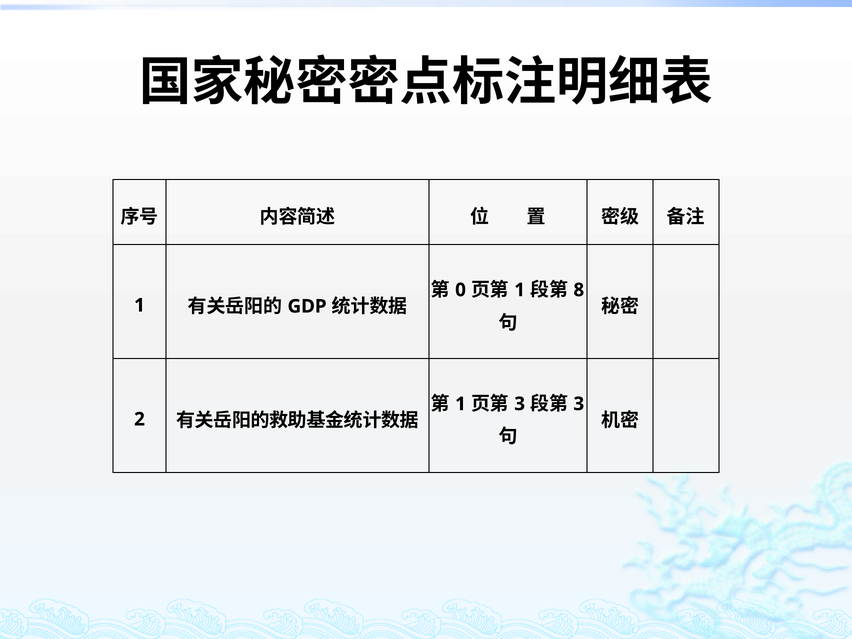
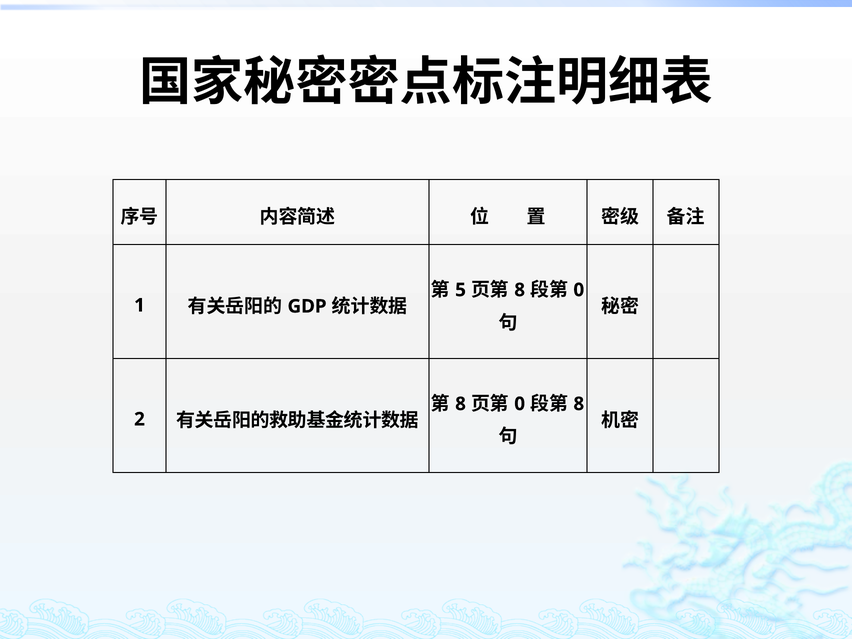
0: 0 -> 5 (461, 290)
1: 1 -> 8 (520, 290)
8: 8 -> 0 (579, 290)
1: 1 -> 8 (461, 404)
3: 3 -> 0 (520, 404)
3: 3 -> 8 (579, 404)
